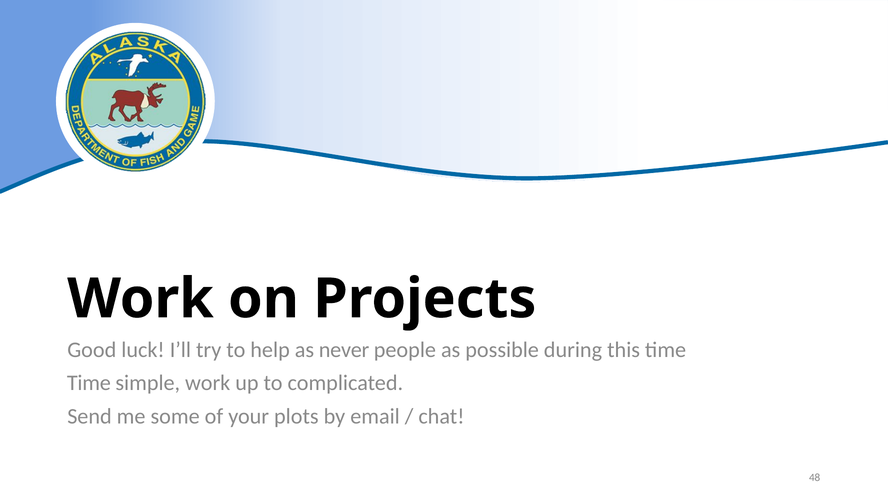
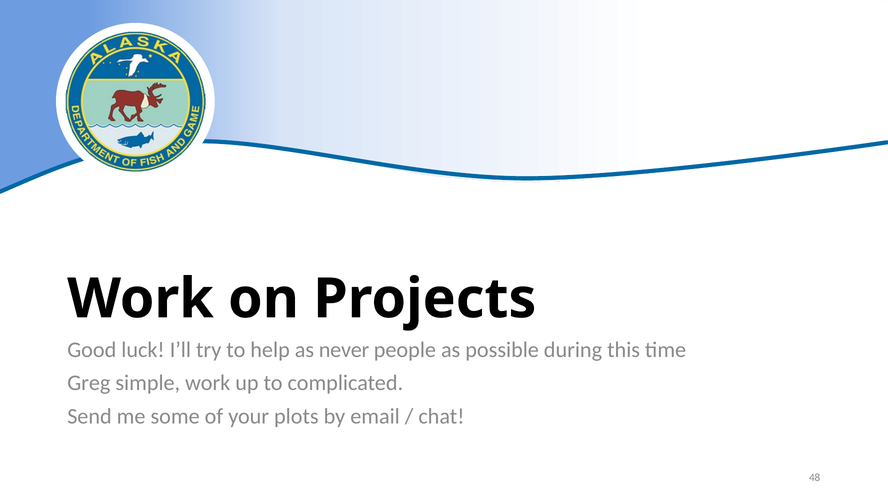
Time: Time -> Greg (89, 383)
